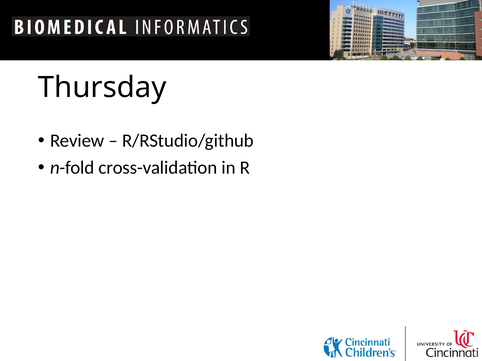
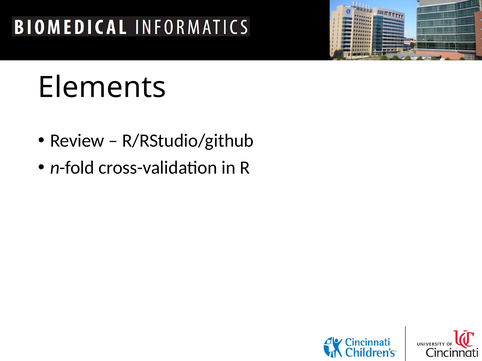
Thursday: Thursday -> Elements (102, 88)
